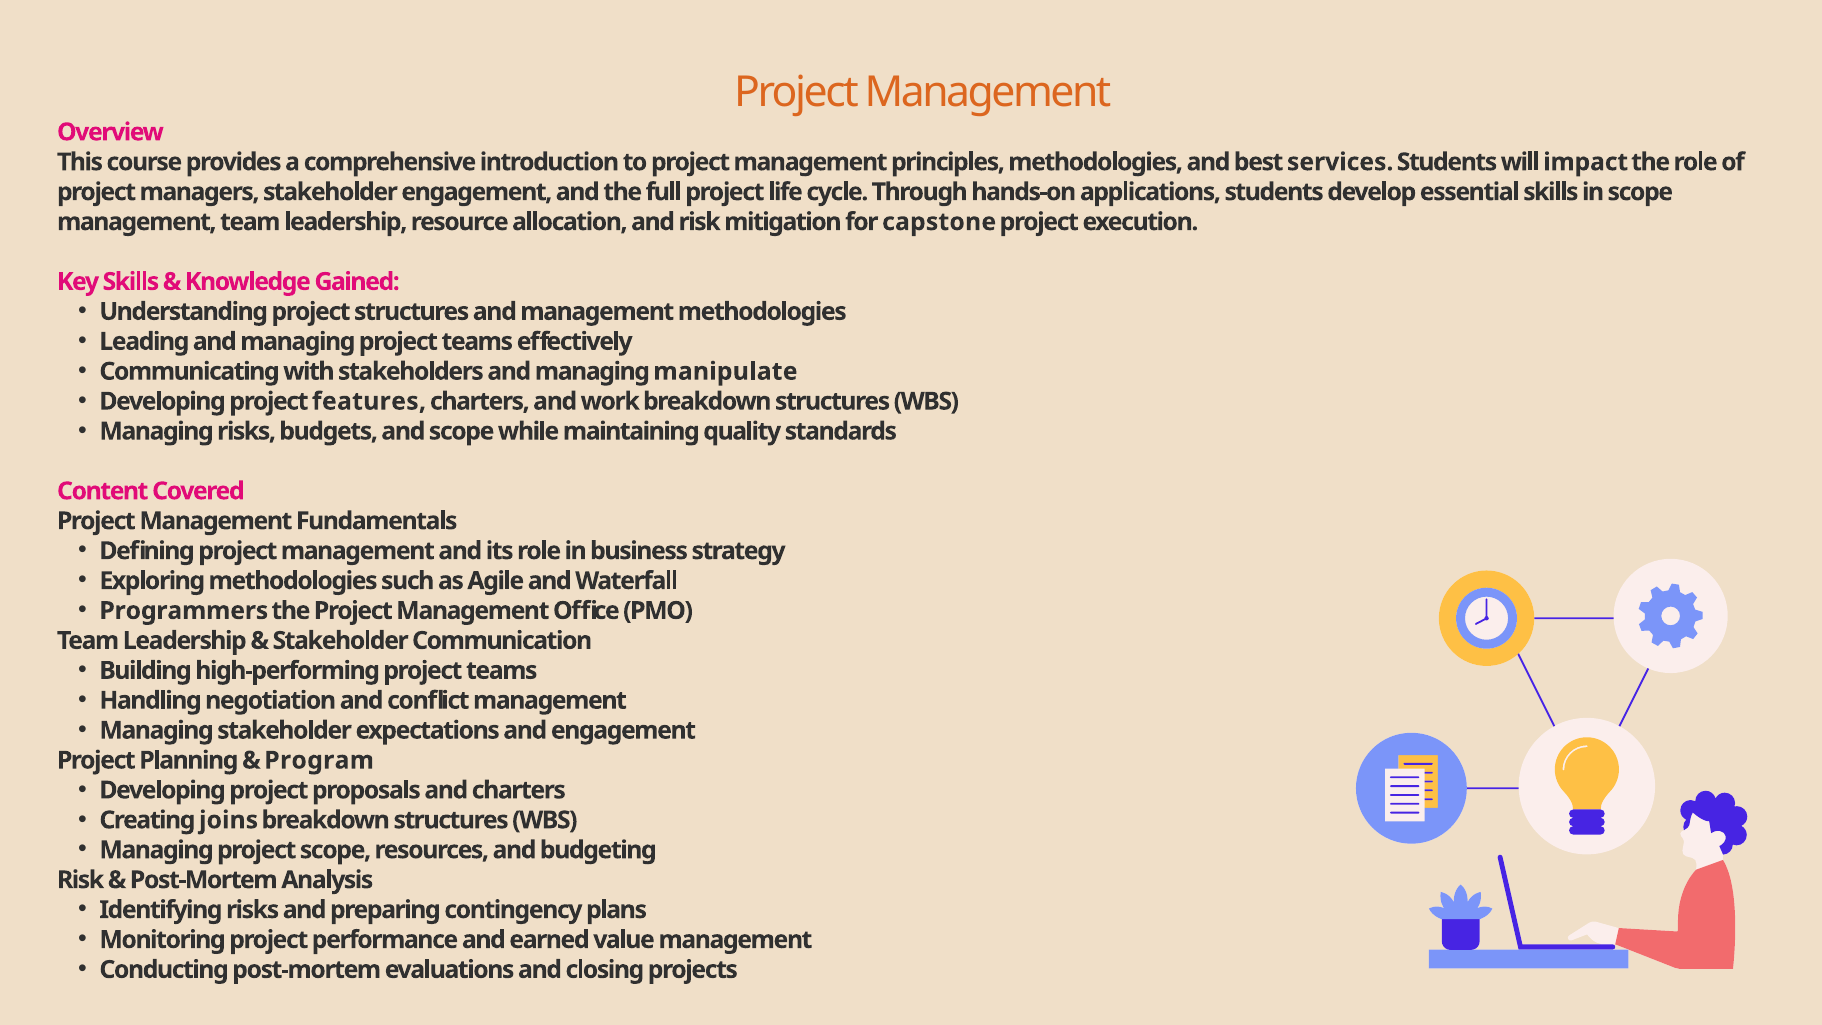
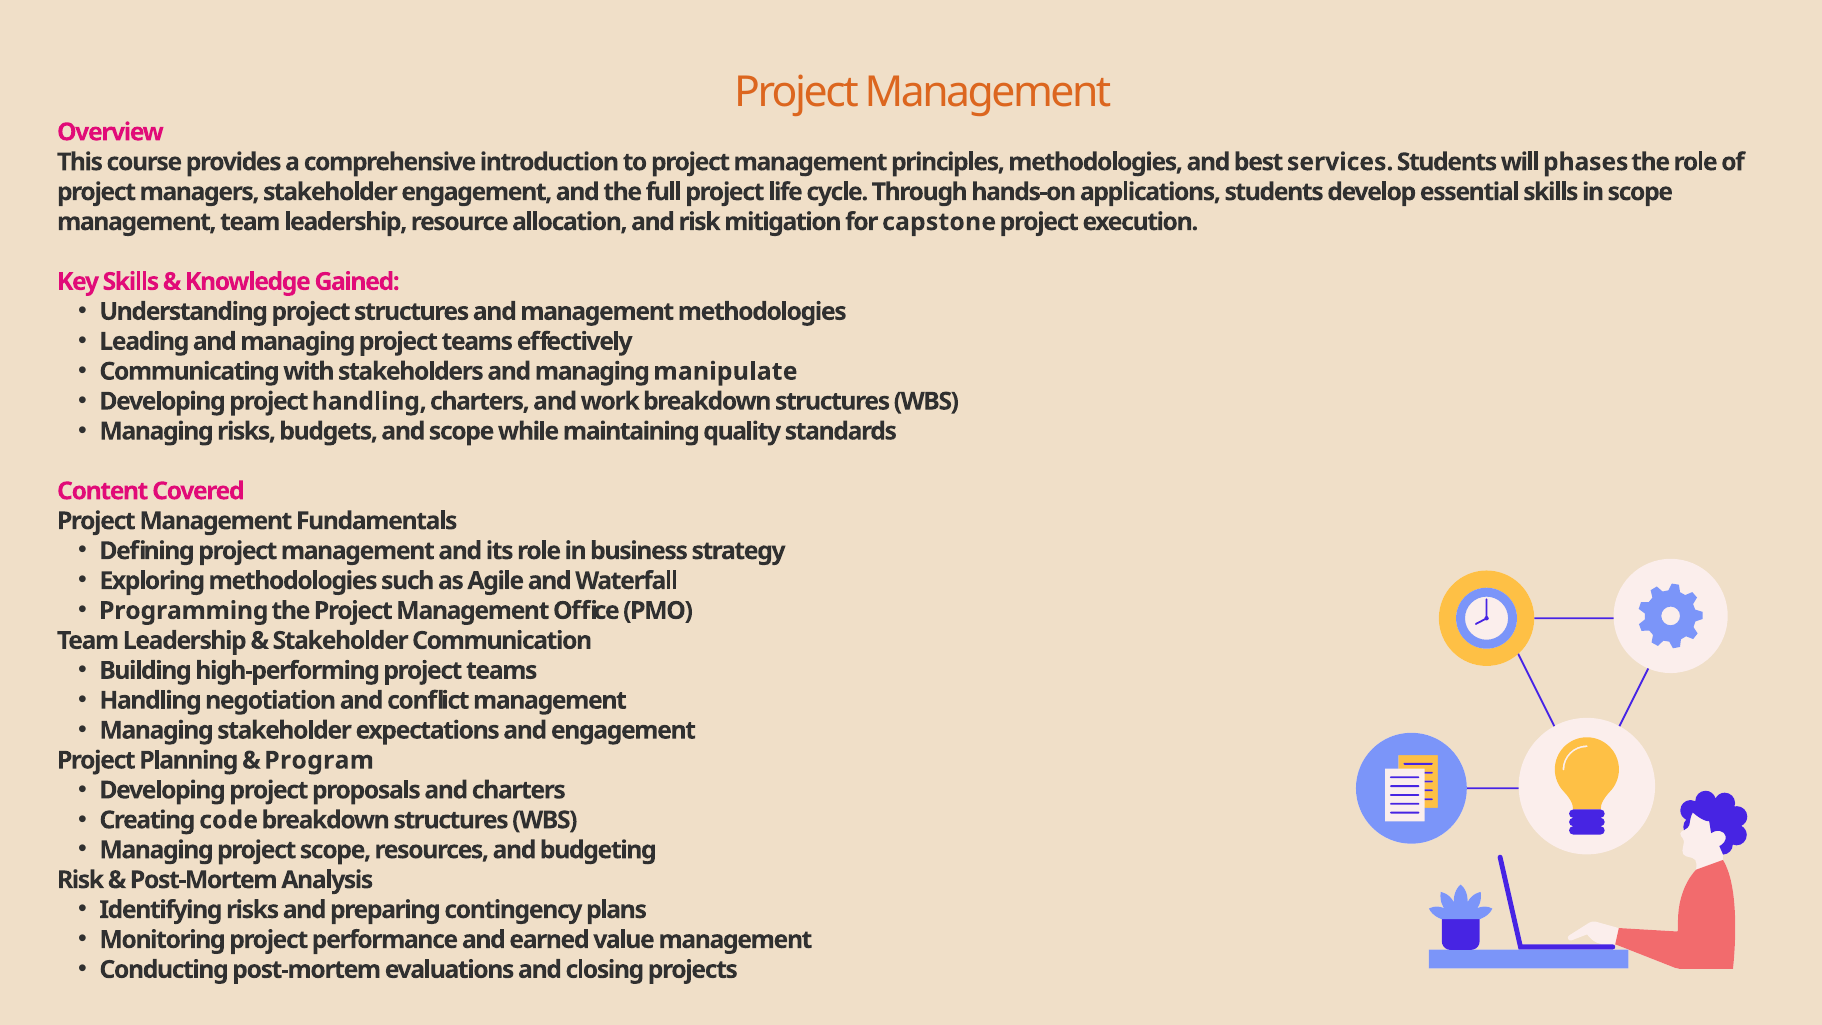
impact: impact -> phases (1586, 162)
project features: features -> handling (369, 401)
Programmers: Programmers -> Programming (184, 611)
joins: joins -> code (229, 820)
